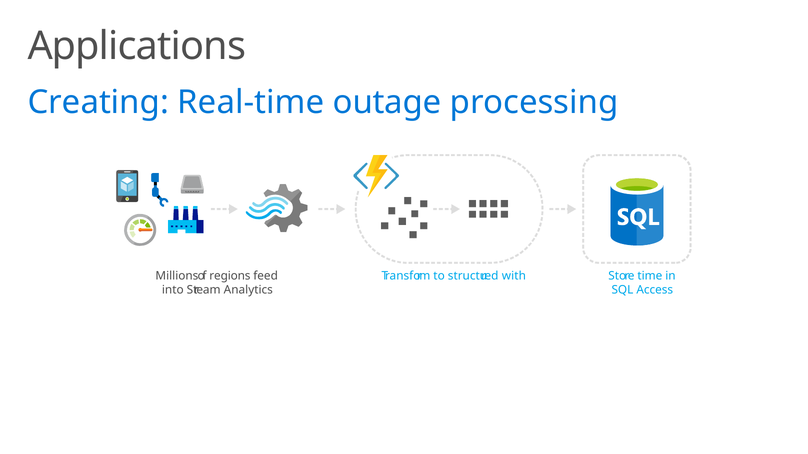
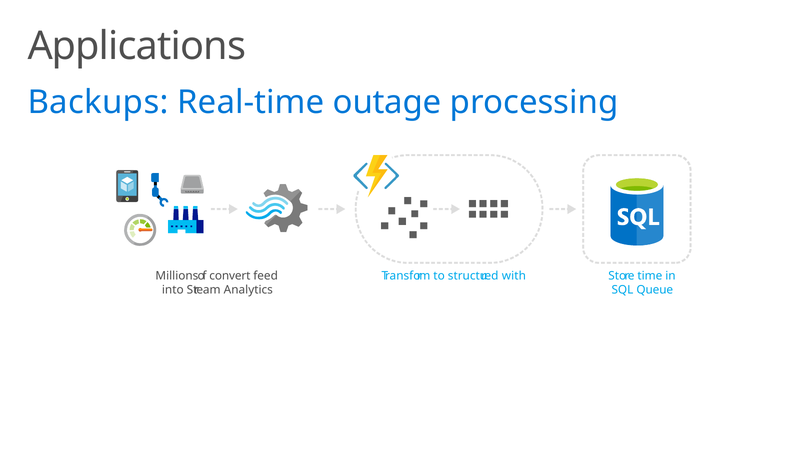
Creating: Creating -> Backups (98, 102)
regions: regions -> convert (230, 276)
Access: Access -> Queue (655, 290)
